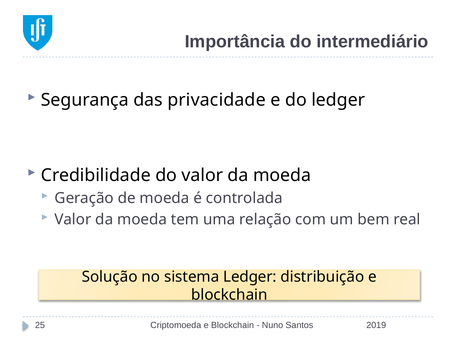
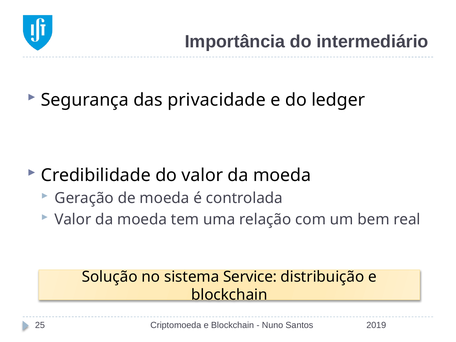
sistema Ledger: Ledger -> Service (250, 277)
